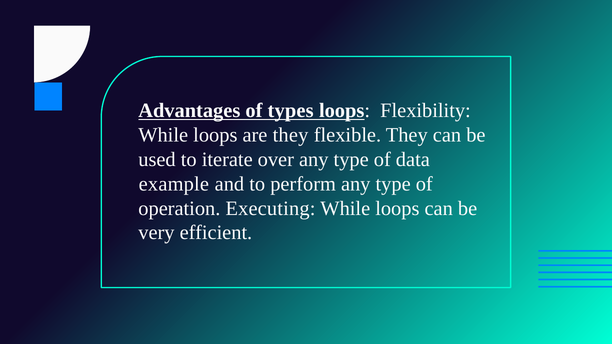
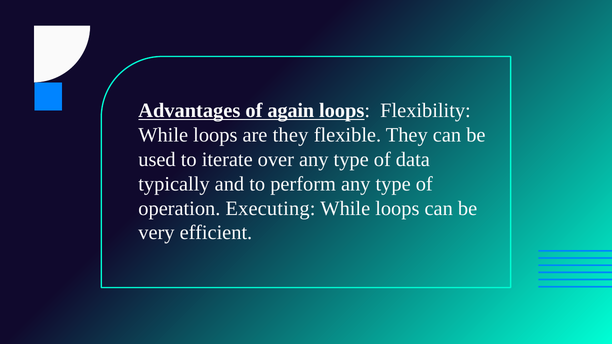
types: types -> again (291, 111)
example: example -> typically (174, 184)
